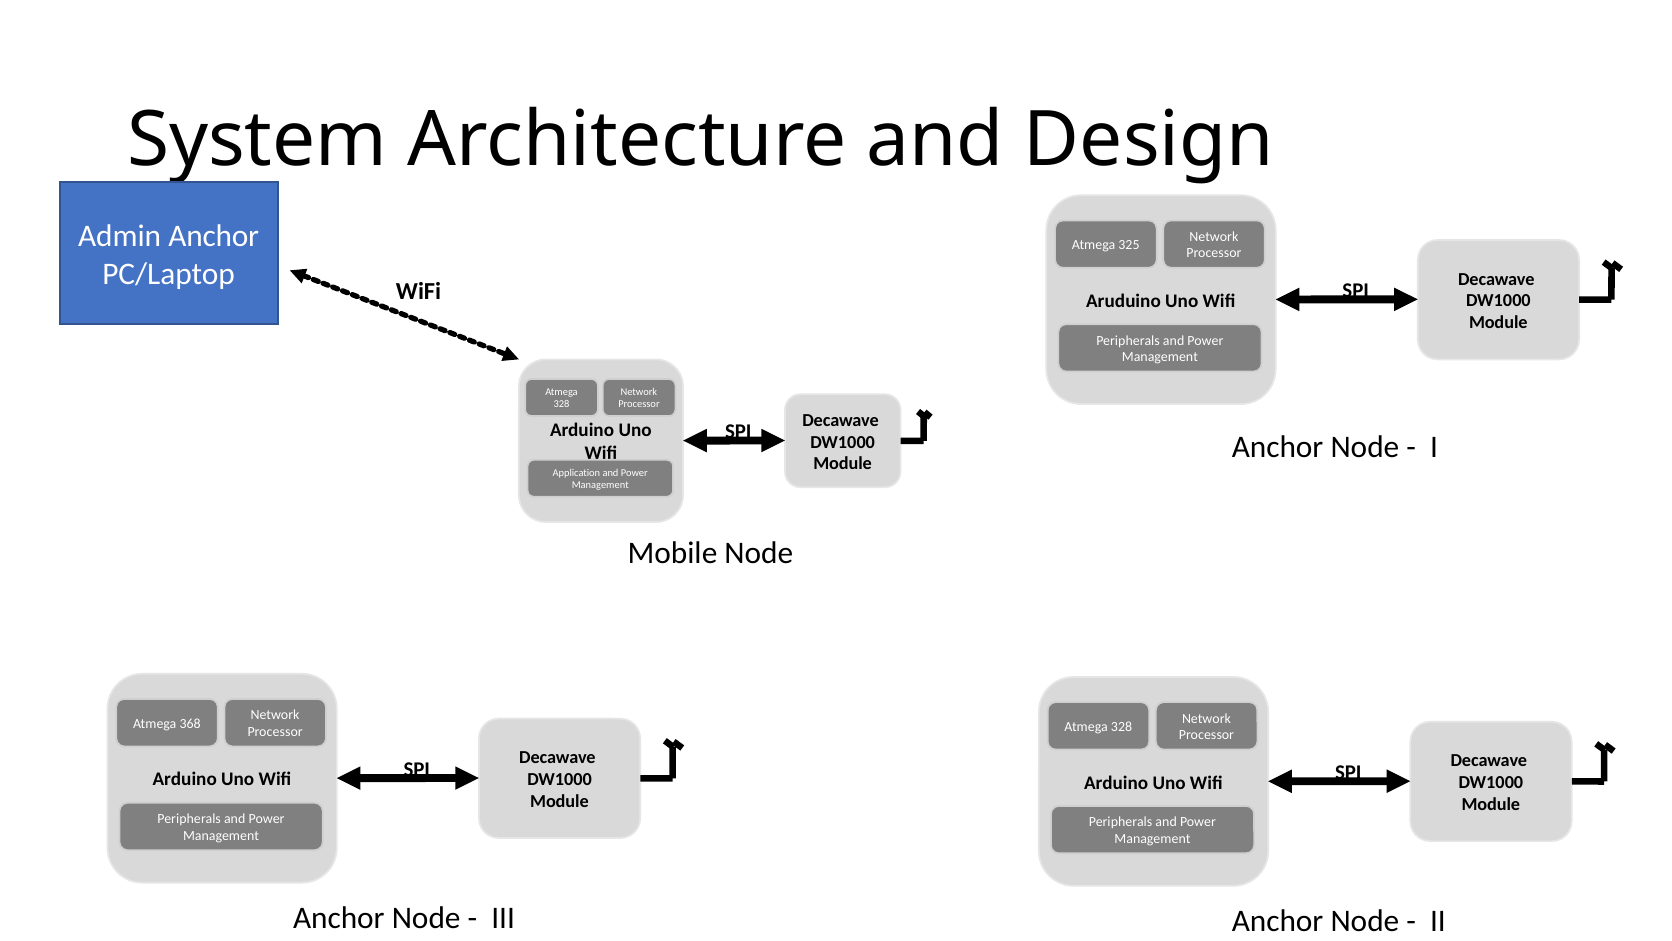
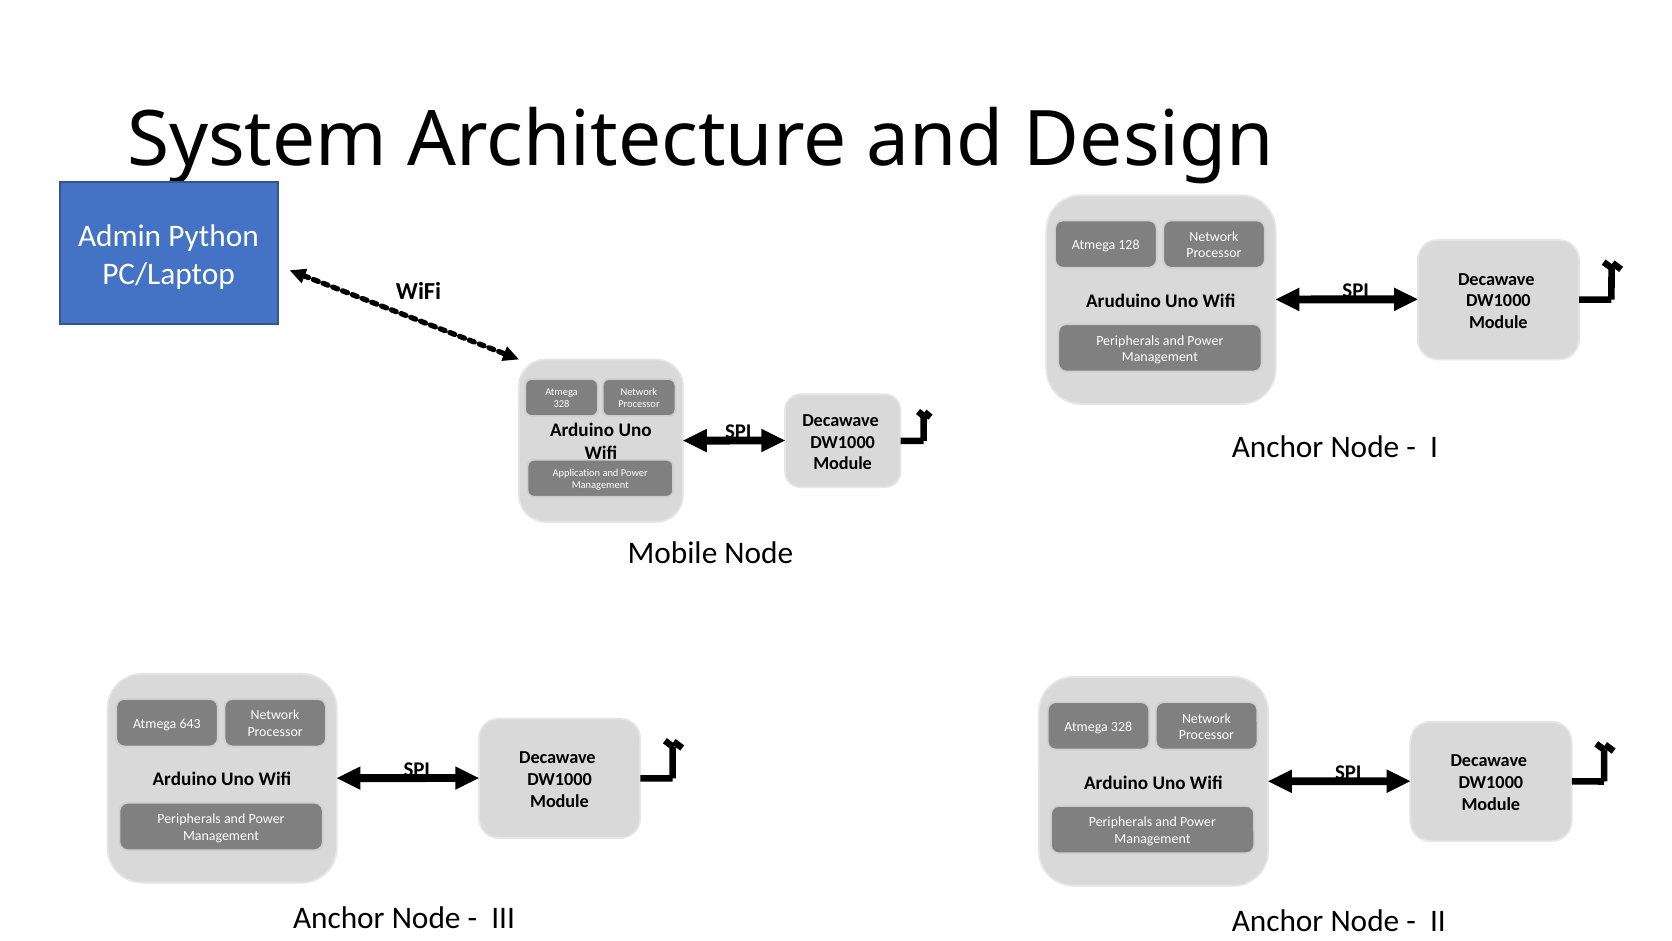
Admin Anchor: Anchor -> Python (214, 236)
325: 325 -> 128 (1129, 245)
368: 368 -> 643 (190, 723)
